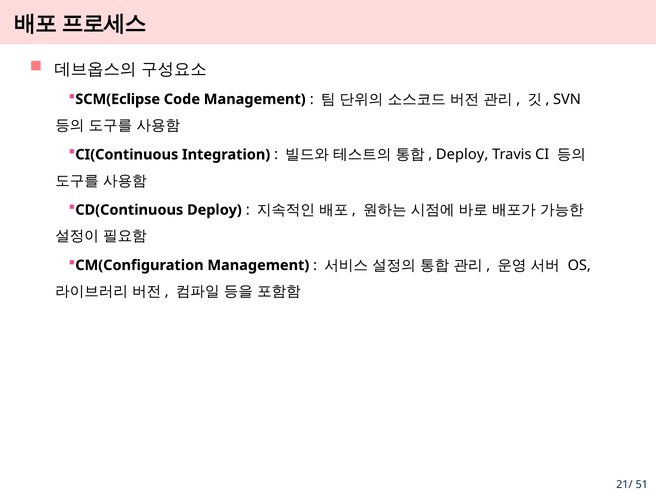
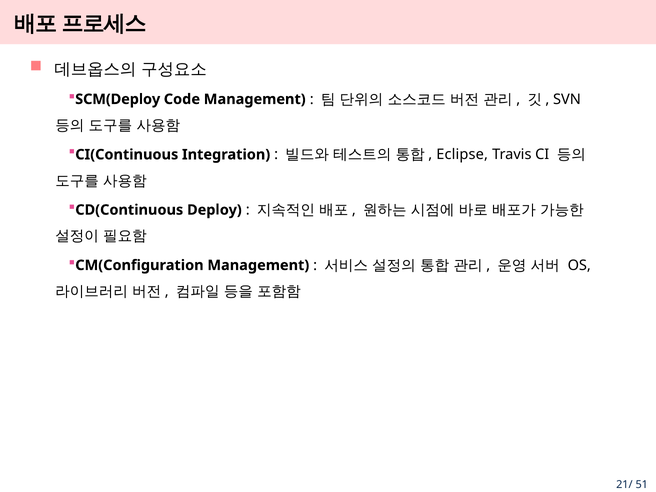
SCM(Eclipse: SCM(Eclipse -> SCM(Deploy (118, 99)
Deploy: Deploy -> Eclipse (462, 155)
